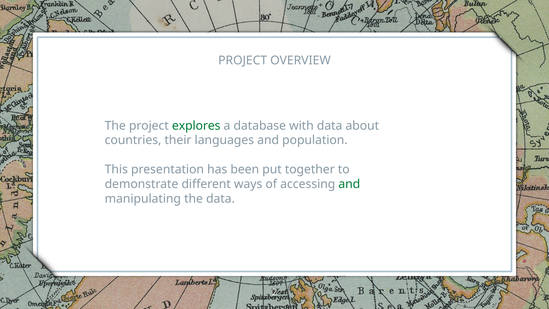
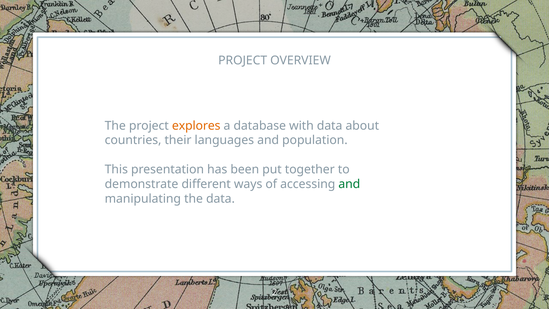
explores colour: green -> orange (196, 126)
